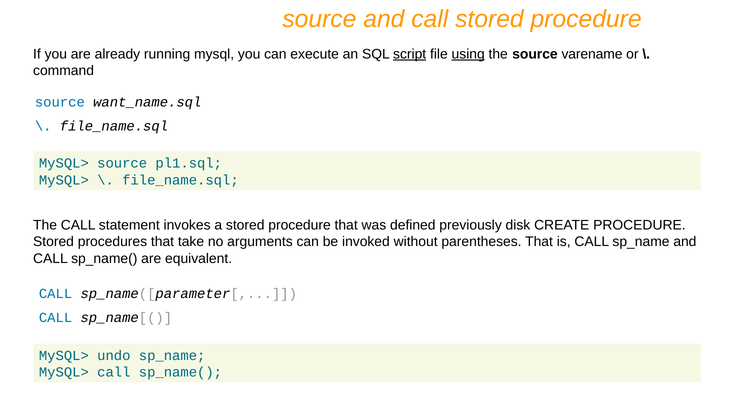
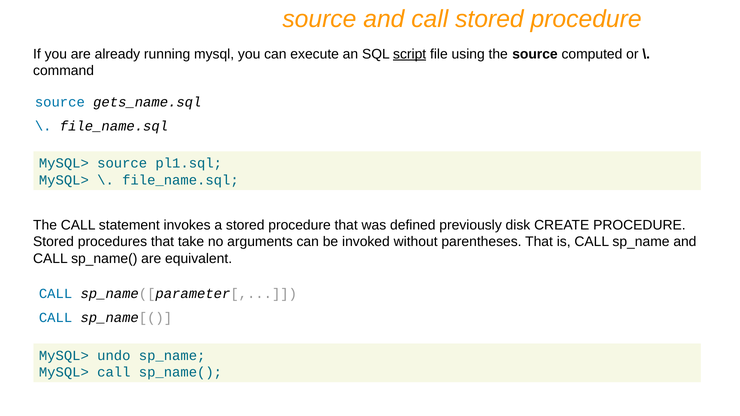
using underline: present -> none (468, 54)
varename: varename -> computed (592, 54)
want_name.sql: want_name.sql -> gets_name.sql (147, 102)
